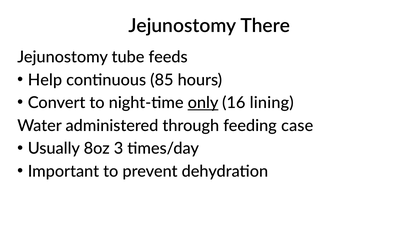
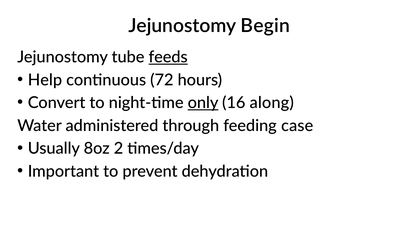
There: There -> Begin (265, 26)
feeds underline: none -> present (168, 57)
85: 85 -> 72 (162, 80)
lining: lining -> along (272, 103)
3: 3 -> 2 (118, 149)
